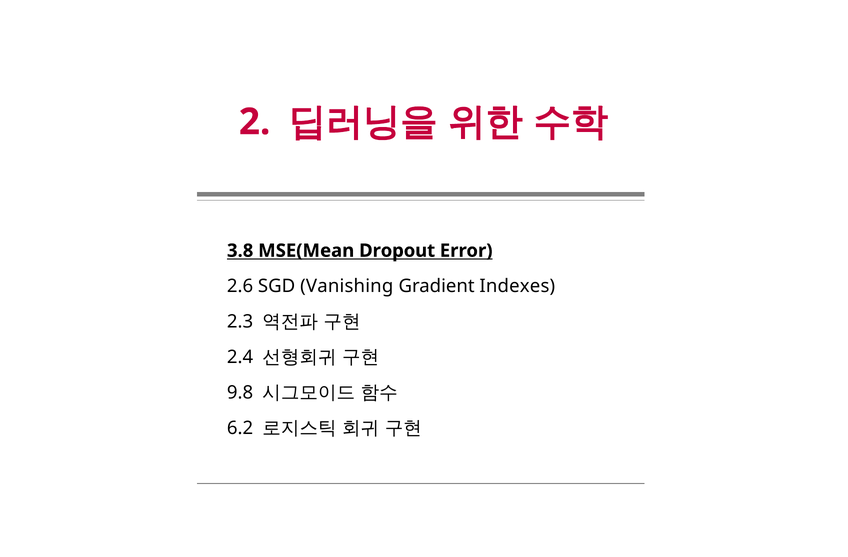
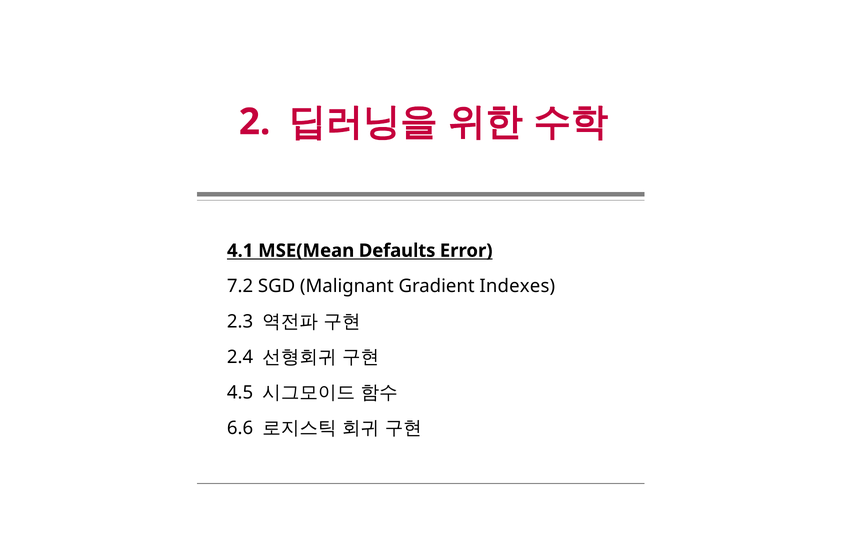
3.8: 3.8 -> 4.1 (240, 251)
Dropout: Dropout -> Defaults (397, 251)
2.6: 2.6 -> 7.2 (240, 286)
Vanishing: Vanishing -> Malignant (347, 286)
9.8: 9.8 -> 4.5 (240, 393)
6.2: 6.2 -> 6.6 (240, 428)
